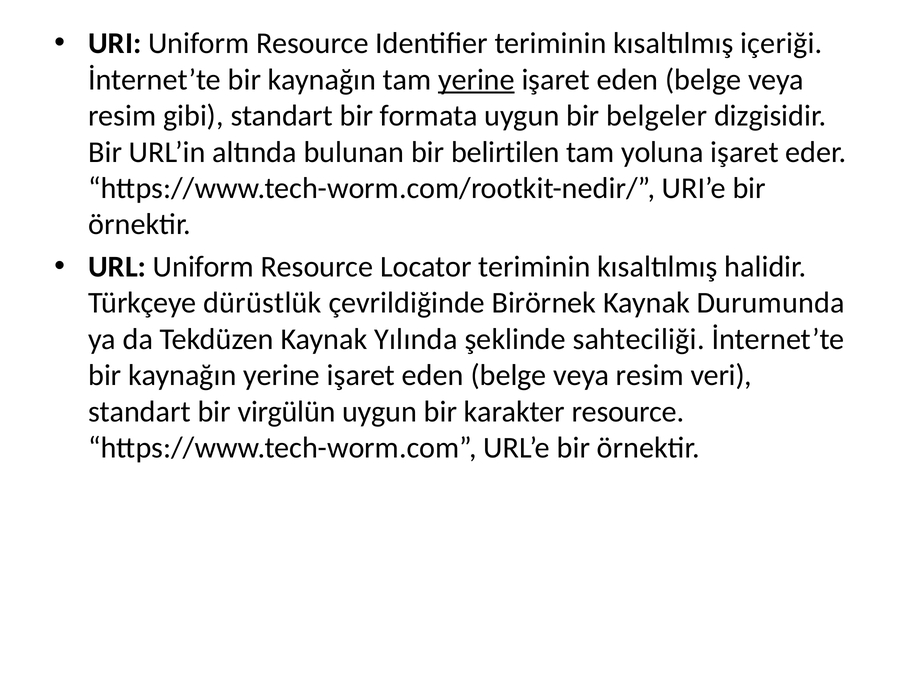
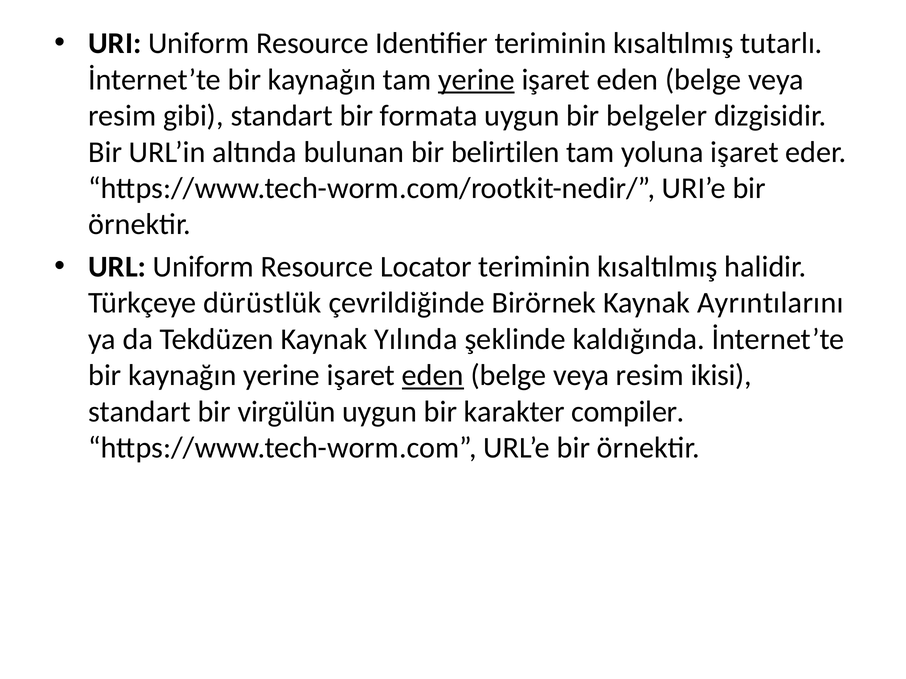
içeriği: içeriği -> tutarlı (781, 43)
Durumunda: Durumunda -> Ayrıntılarını (770, 303)
sahteciliği: sahteciliği -> kaldığında (639, 339)
eden underline: none -> present (433, 376)
veri: veri -> ikisi (721, 376)
karakter resource: resource -> compiler (628, 412)
